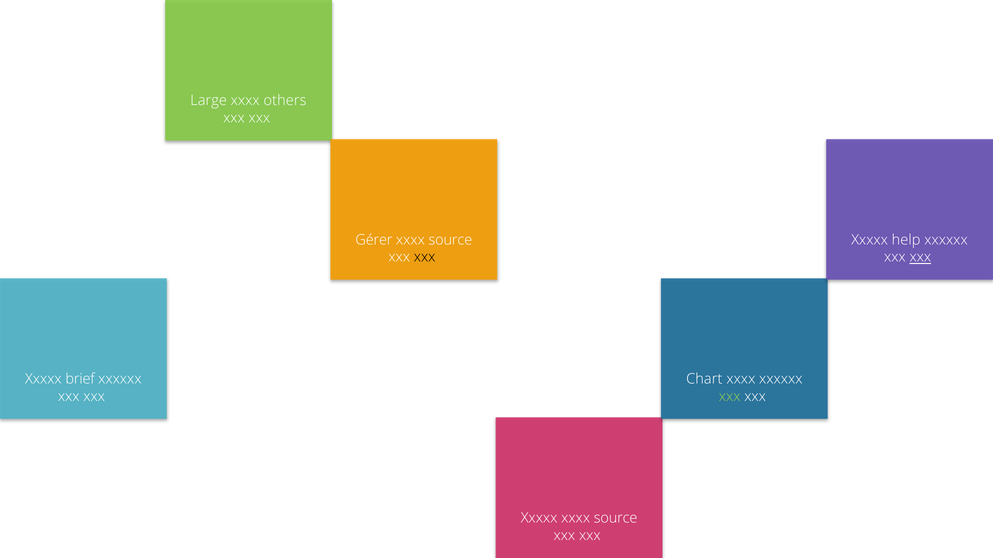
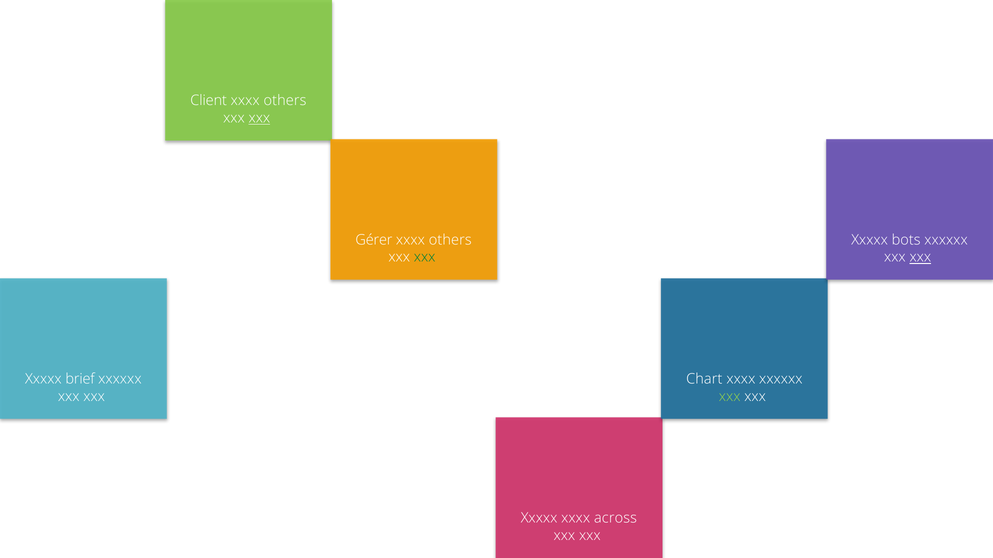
Large: Large -> Client (209, 101)
xxx underline: none -> present (259, 118)
source: source -> others (450, 240)
help: help -> bots (906, 240)
xxx colour: black -> green (425, 257)
Xxxxx xxxx source: source -> across (615, 519)
